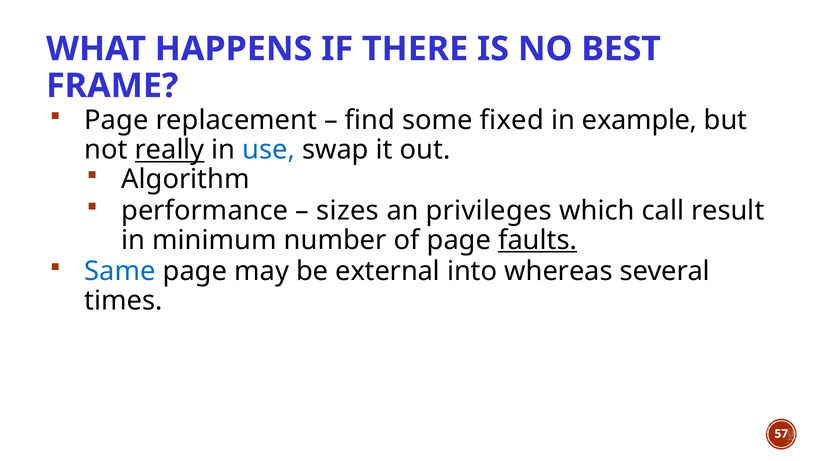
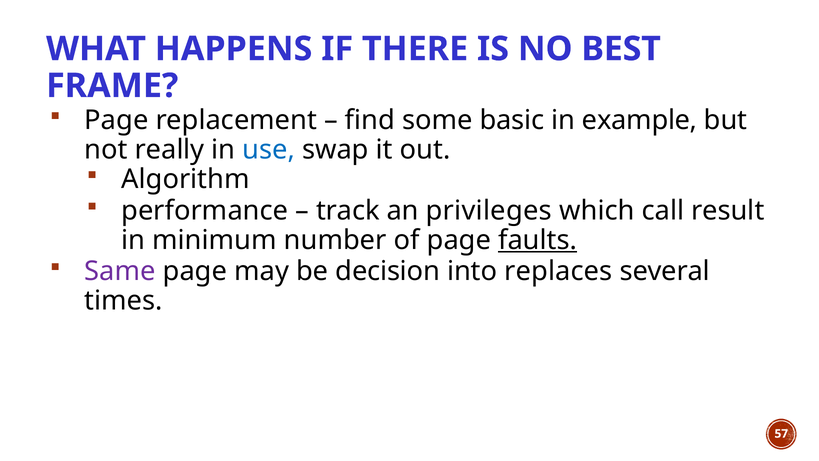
fixed: fixed -> basic (512, 120)
really underline: present -> none (170, 150)
sizes: sizes -> track (348, 210)
Same colour: blue -> purple (120, 271)
external: external -> decision (388, 271)
whereas: whereas -> replaces (558, 271)
